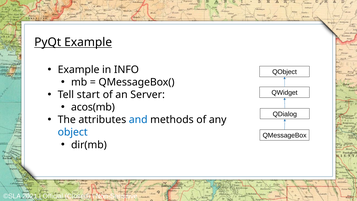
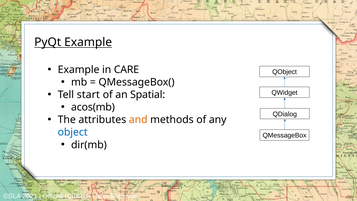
INFO: INFO -> CARE (126, 70)
Server: Server -> Spatial (148, 95)
and colour: blue -> orange (138, 120)
